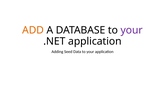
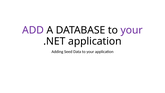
ADD colour: orange -> purple (33, 30)
